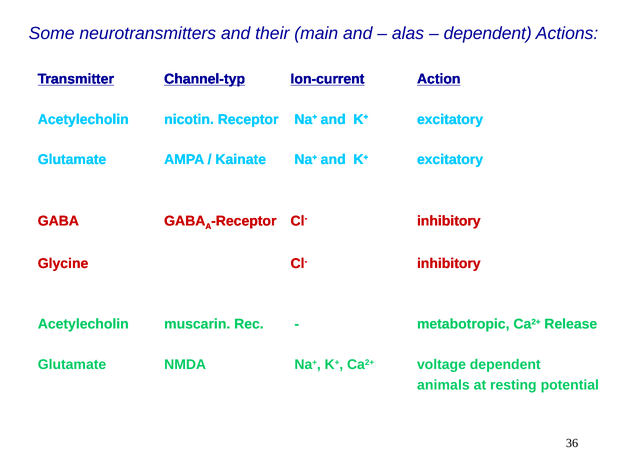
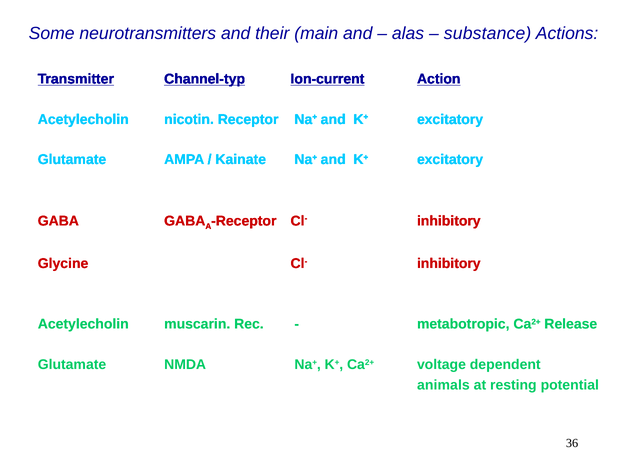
dependent: dependent -> substance (488, 33)
